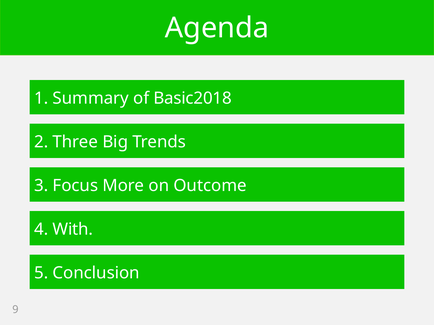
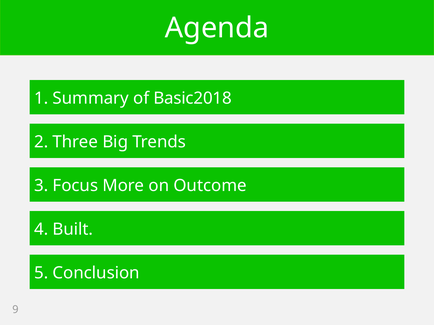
With: With -> Built (73, 230)
